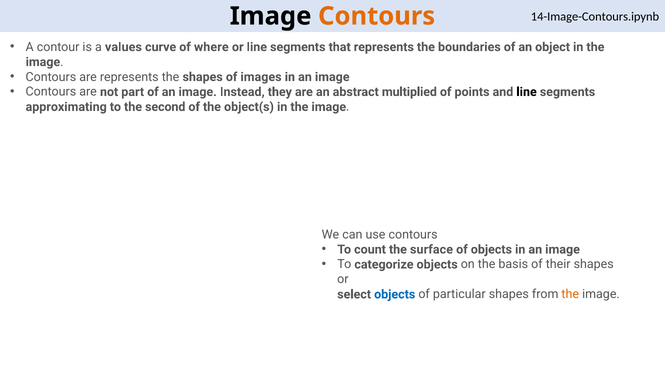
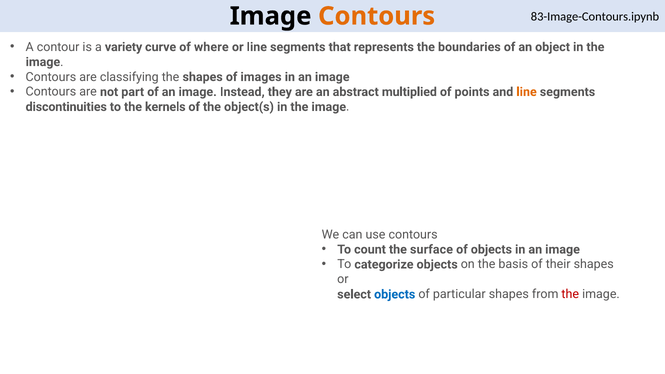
14-Image-Contours.ipynb: 14-Image-Contours.ipynb -> 83-Image-Contours.ipynb (595, 17)
values: values -> variety (124, 47)
are represents: represents -> classifying (129, 77)
line colour: black -> orange (527, 92)
approximating: approximating -> discontinuities (66, 107)
second: second -> kernels (165, 107)
the colour: orange -> red (570, 294)
